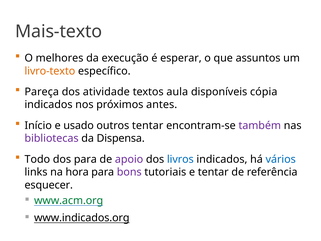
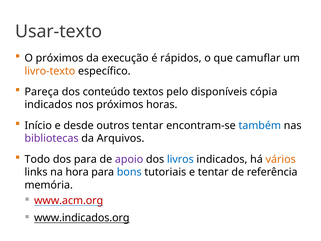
Mais-texto: Mais-texto -> Usar-texto (59, 32)
O melhores: melhores -> próximos (60, 58)
esperar: esperar -> rápidos (181, 58)
assuntos: assuntos -> camuflar (258, 58)
atividade: atividade -> conteúdo (106, 92)
aula: aula -> pelo (177, 92)
antes: antes -> horas (162, 105)
usado: usado -> desde (79, 125)
também colour: purple -> blue (260, 125)
Dispensa: Dispensa -> Arquivos (121, 138)
vários colour: blue -> orange (281, 159)
bons colour: purple -> blue (129, 172)
esquecer: esquecer -> memória (49, 185)
www.acm.org colour: green -> red (69, 200)
